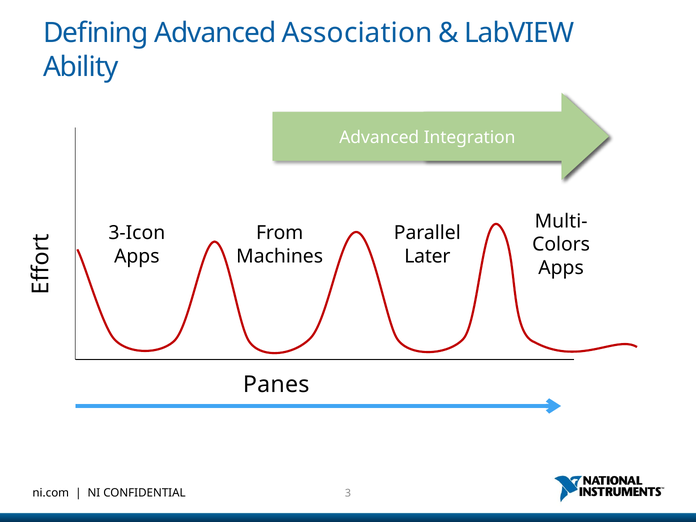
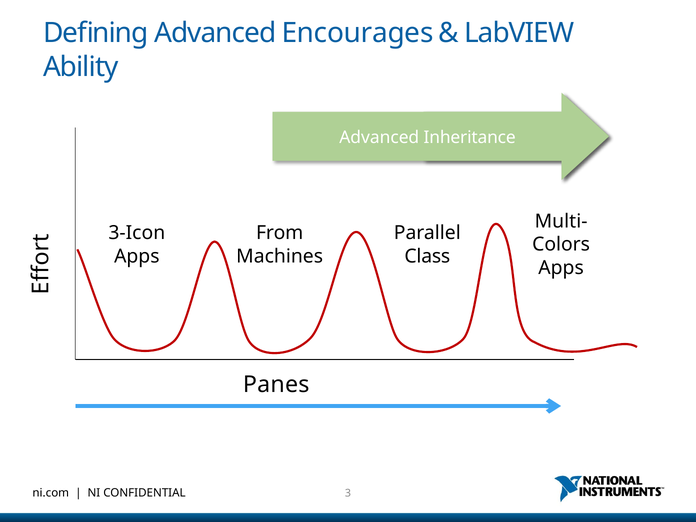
Association: Association -> Encourages (357, 33)
Integration: Integration -> Inheritance (470, 138)
Later: Later -> Class (427, 256)
